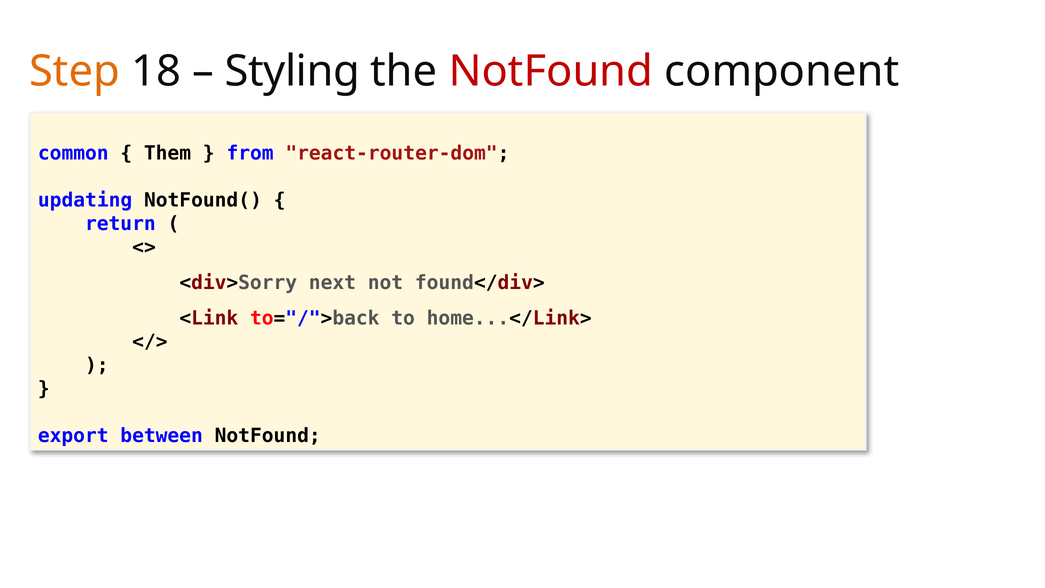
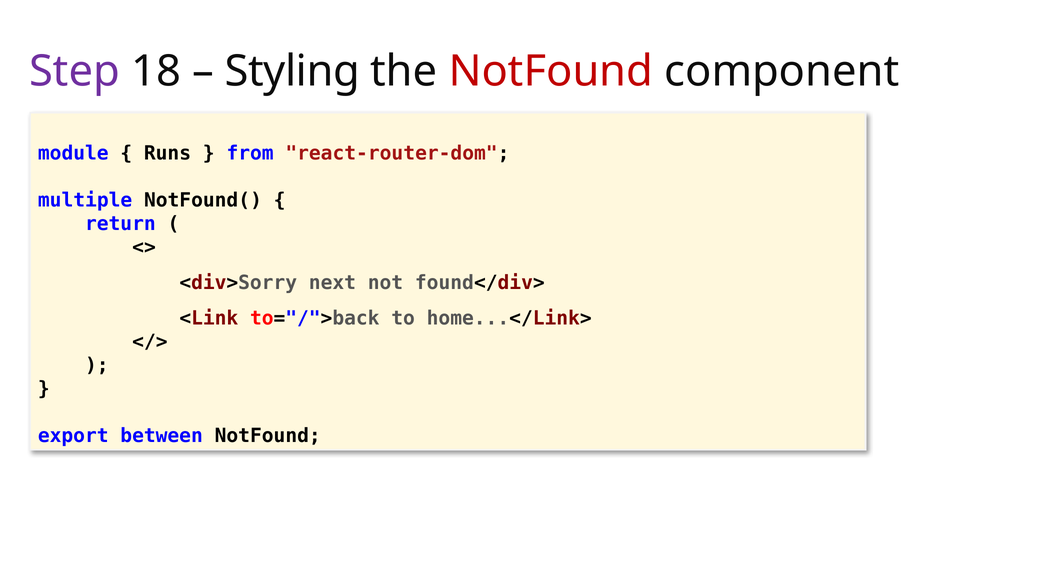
Step colour: orange -> purple (75, 71)
common: common -> module (73, 153)
Them: Them -> Runs (167, 153)
updating: updating -> multiple (85, 200)
